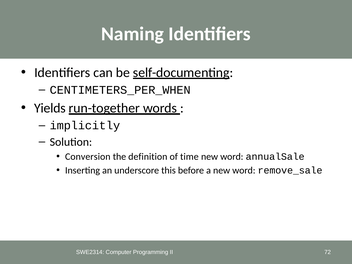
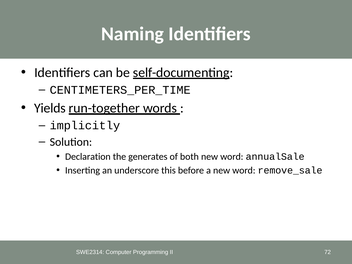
CENTIMETERS_PER_WHEN: CENTIMETERS_PER_WHEN -> CENTIMETERS_PER_TIME (120, 90)
Conversion: Conversion -> Declaration (88, 157)
definition: definition -> generates (148, 157)
time: time -> both (189, 157)
